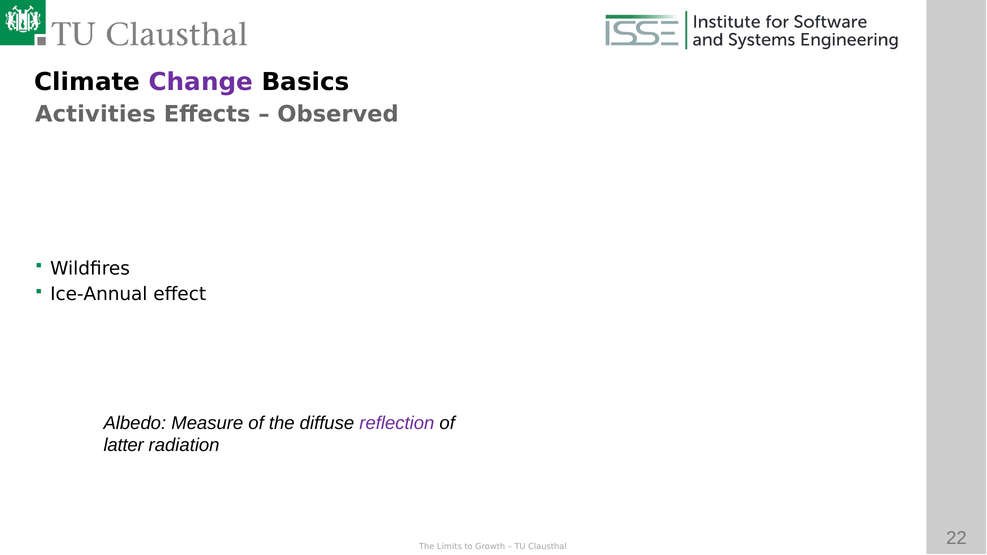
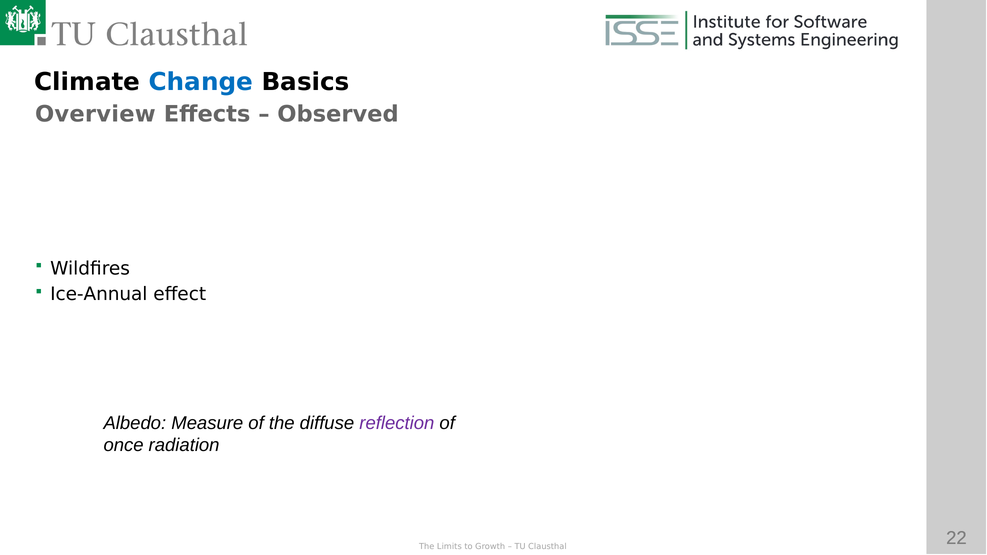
Change colour: purple -> blue (201, 82)
Activities: Activities -> Overview (95, 114)
latter: latter -> once (124, 445)
